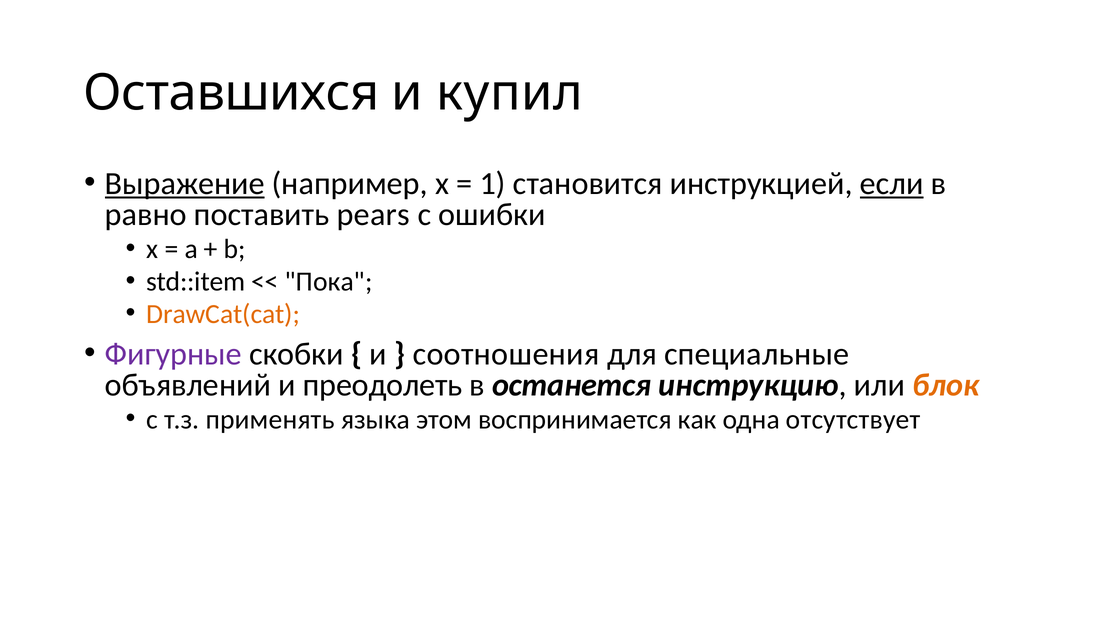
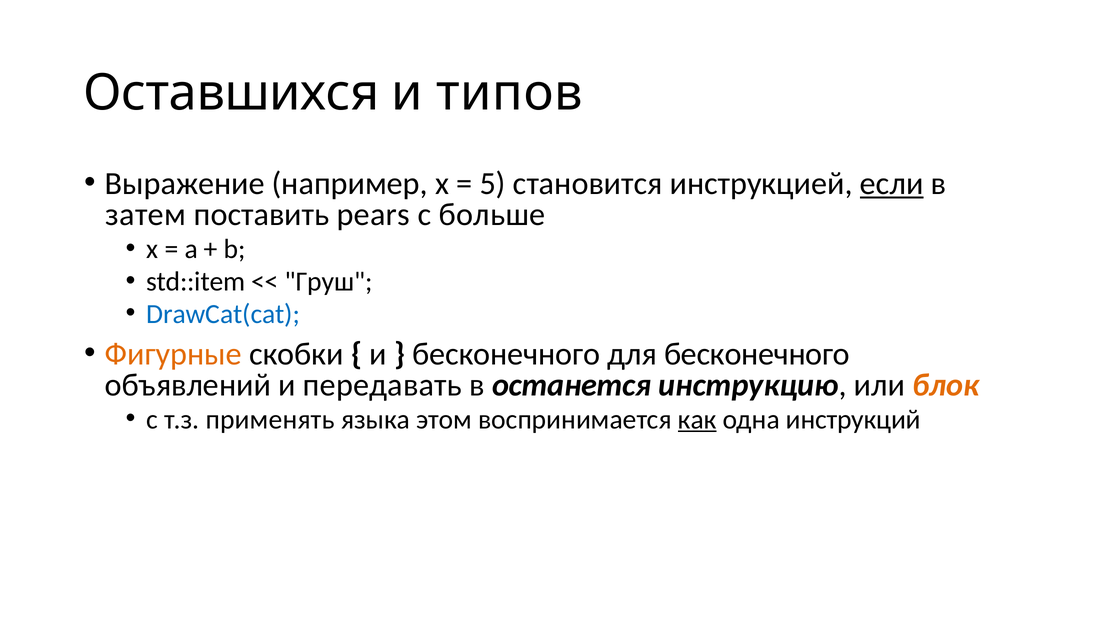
купил: купил -> типов (510, 93)
Выражение underline: present -> none (185, 184)
1: 1 -> 5 (493, 184)
равно: равно -> затем (146, 215)
ошибки: ошибки -> больше (492, 215)
Пока: Пока -> Груш (329, 281)
DrawCat(cat colour: orange -> blue (223, 314)
Фигурные colour: purple -> orange (173, 354)
соотношения: соотношения -> бесконечного (506, 354)
для специальные: специальные -> бесконечного (757, 354)
преодолеть: преодолеть -> передавать (382, 385)
как underline: none -> present (697, 419)
отсутствует: отсутствует -> инструкций (853, 419)
